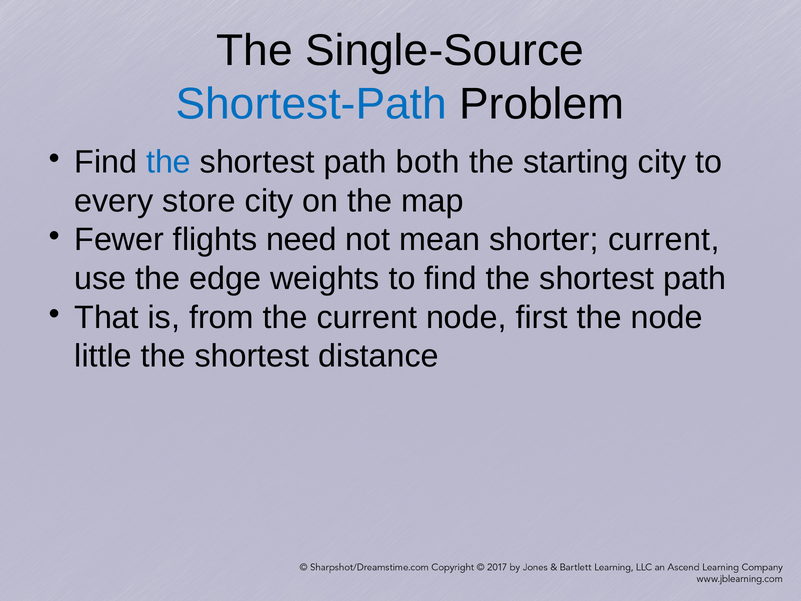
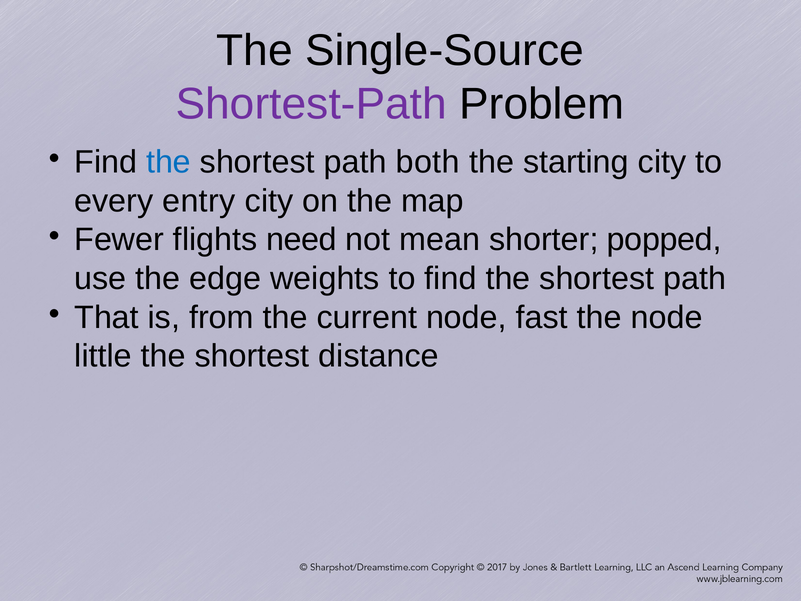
Shortest-Path colour: blue -> purple (311, 104)
store: store -> entry (199, 201)
shorter current: current -> popped (664, 240)
first: first -> fast (542, 317)
